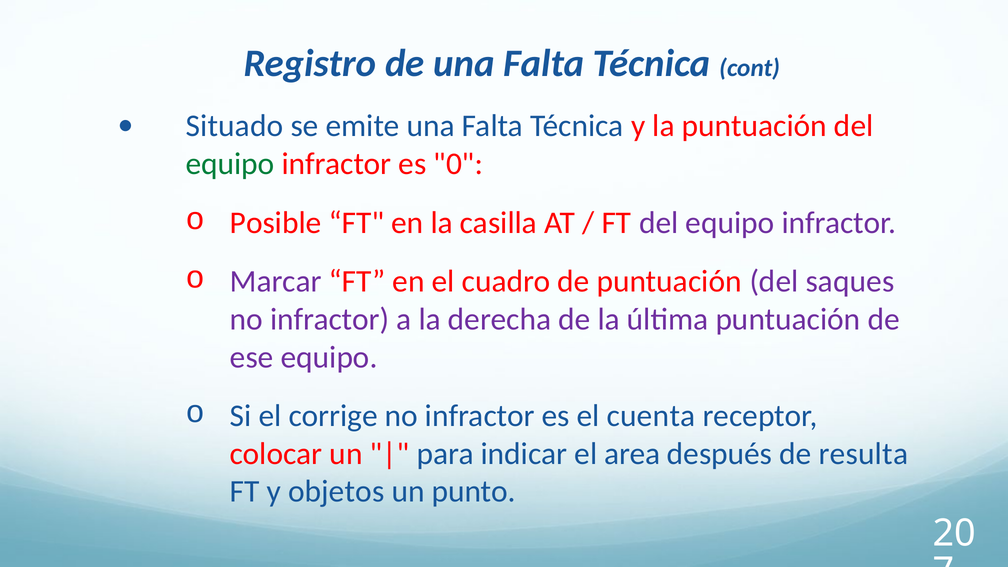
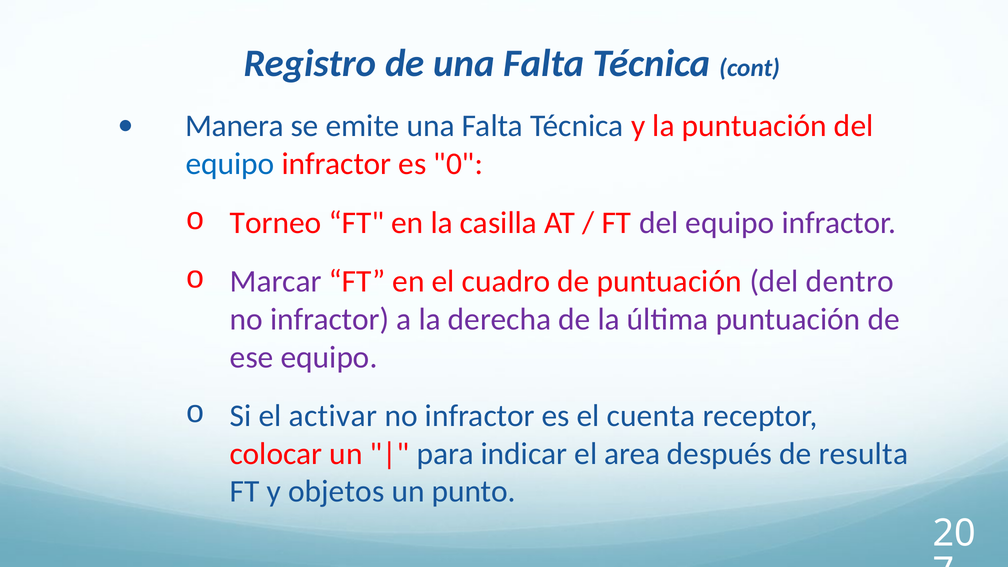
Situado: Situado -> Manera (235, 126)
equipo colour: green -> blue (230, 164)
Posible: Posible -> Torneo (276, 223)
saques: saques -> dentro (850, 282)
corrige: corrige -> activar (333, 416)
